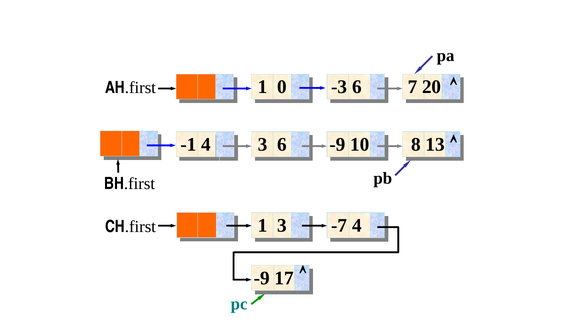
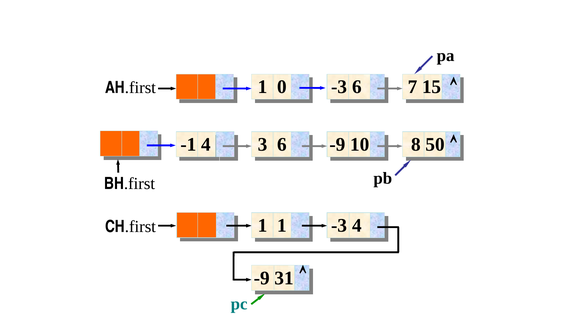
20: 20 -> 15 (432, 87)
13: 13 -> 50 (435, 144)
1 3: 3 -> 1 (282, 225)
-7: -7 -> -3 (339, 225)
17: 17 -> 31 (284, 278)
